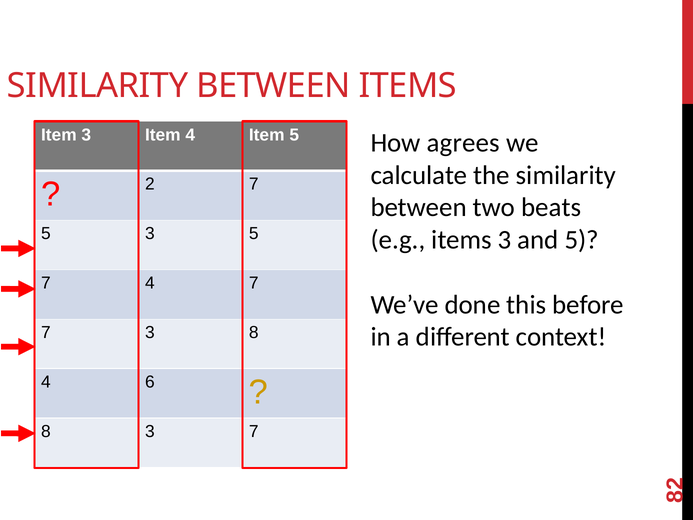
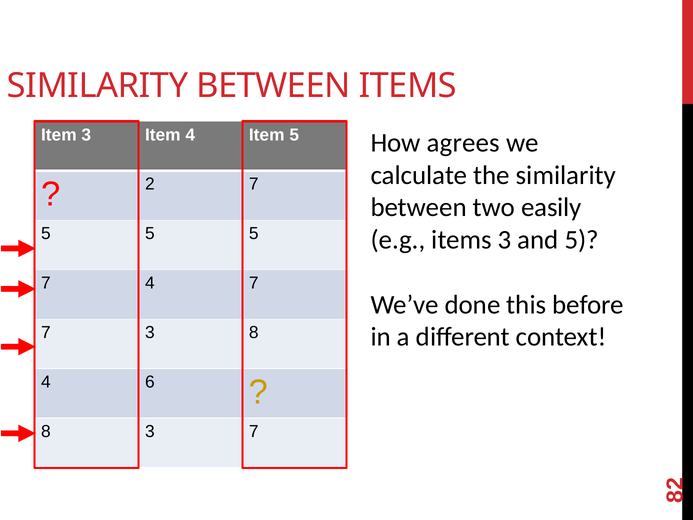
beats: beats -> easily (551, 207)
3: 3 -> 5 (150, 234)
